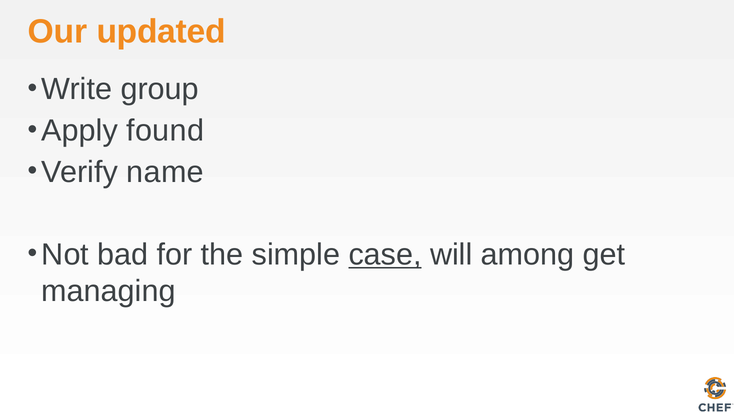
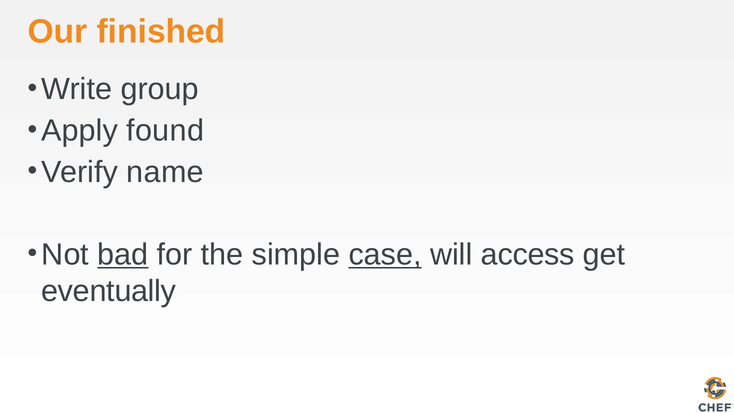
updated: updated -> finished (161, 32)
bad underline: none -> present (123, 254)
among: among -> access (528, 254)
managing: managing -> eventually (109, 291)
